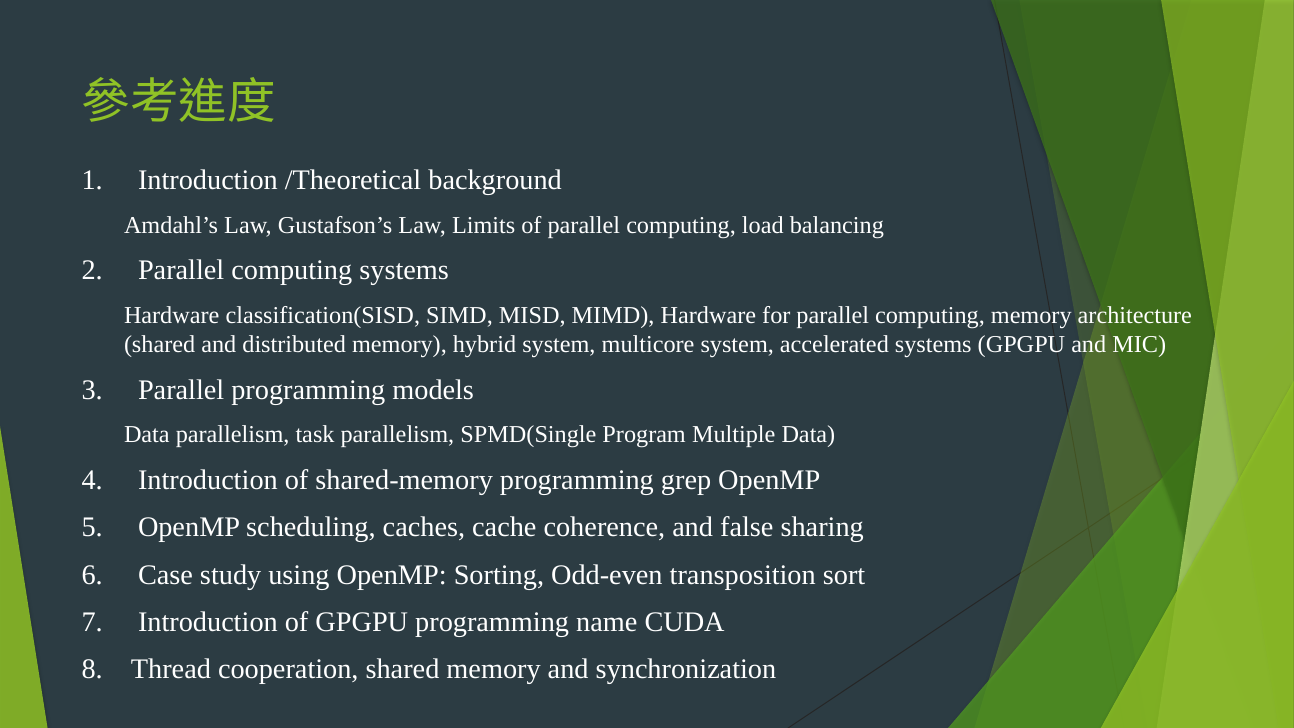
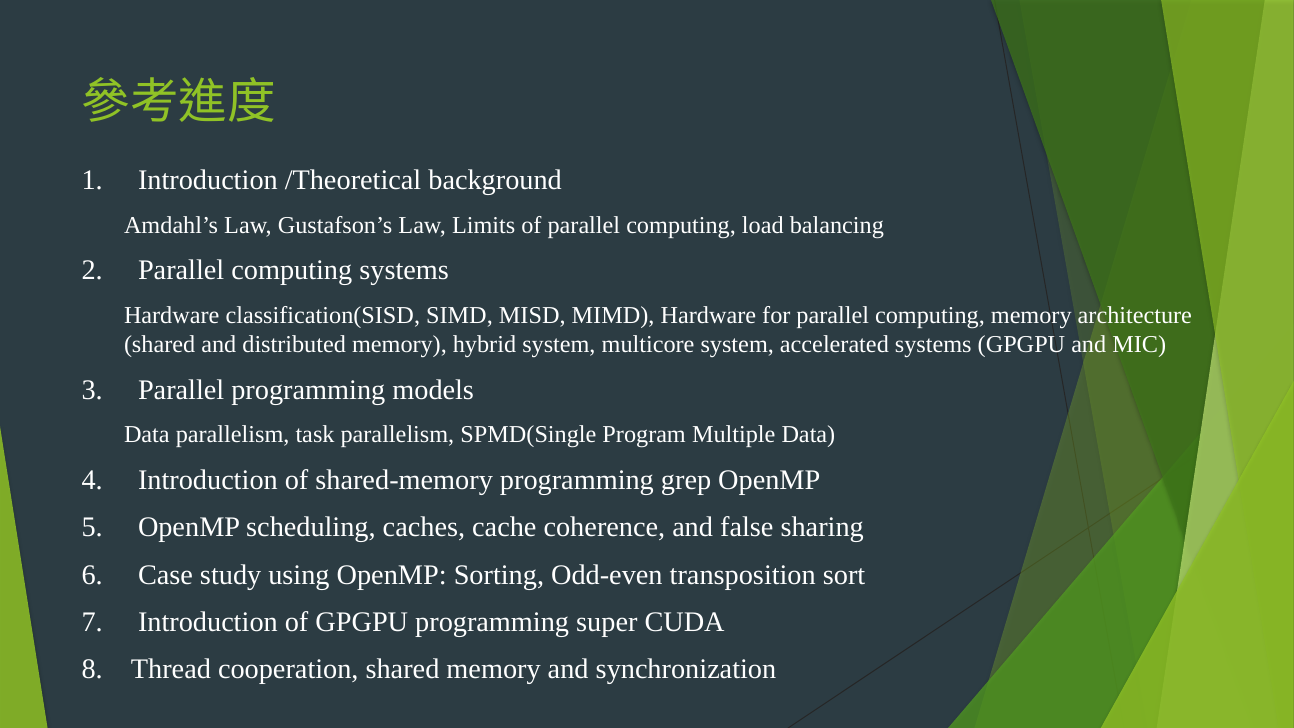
name: name -> super (607, 622)
